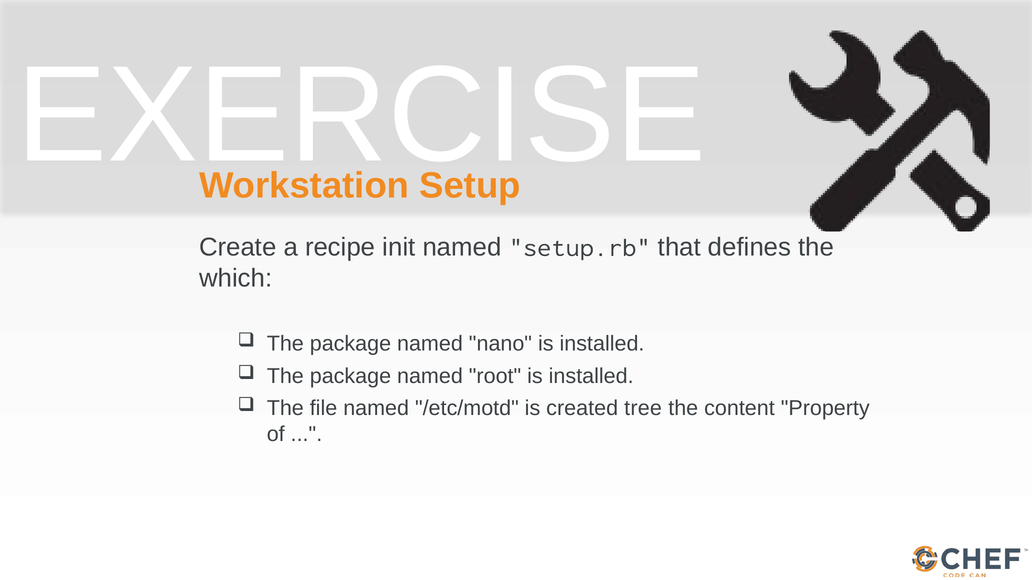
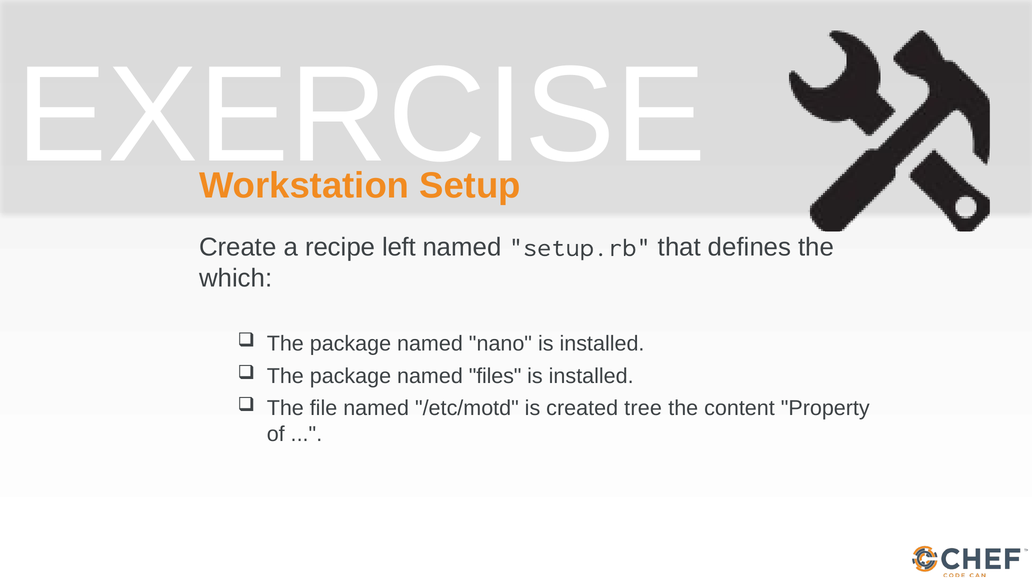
init: init -> left (399, 248)
root: root -> files (495, 376)
